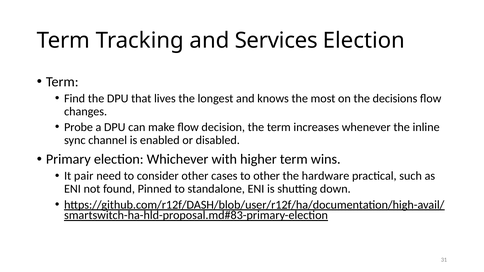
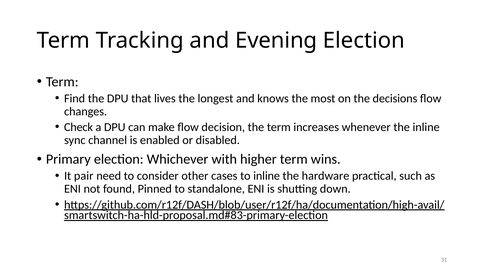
Services: Services -> Evening (276, 41)
Probe: Probe -> Check (79, 127)
to other: other -> inline (267, 176)
